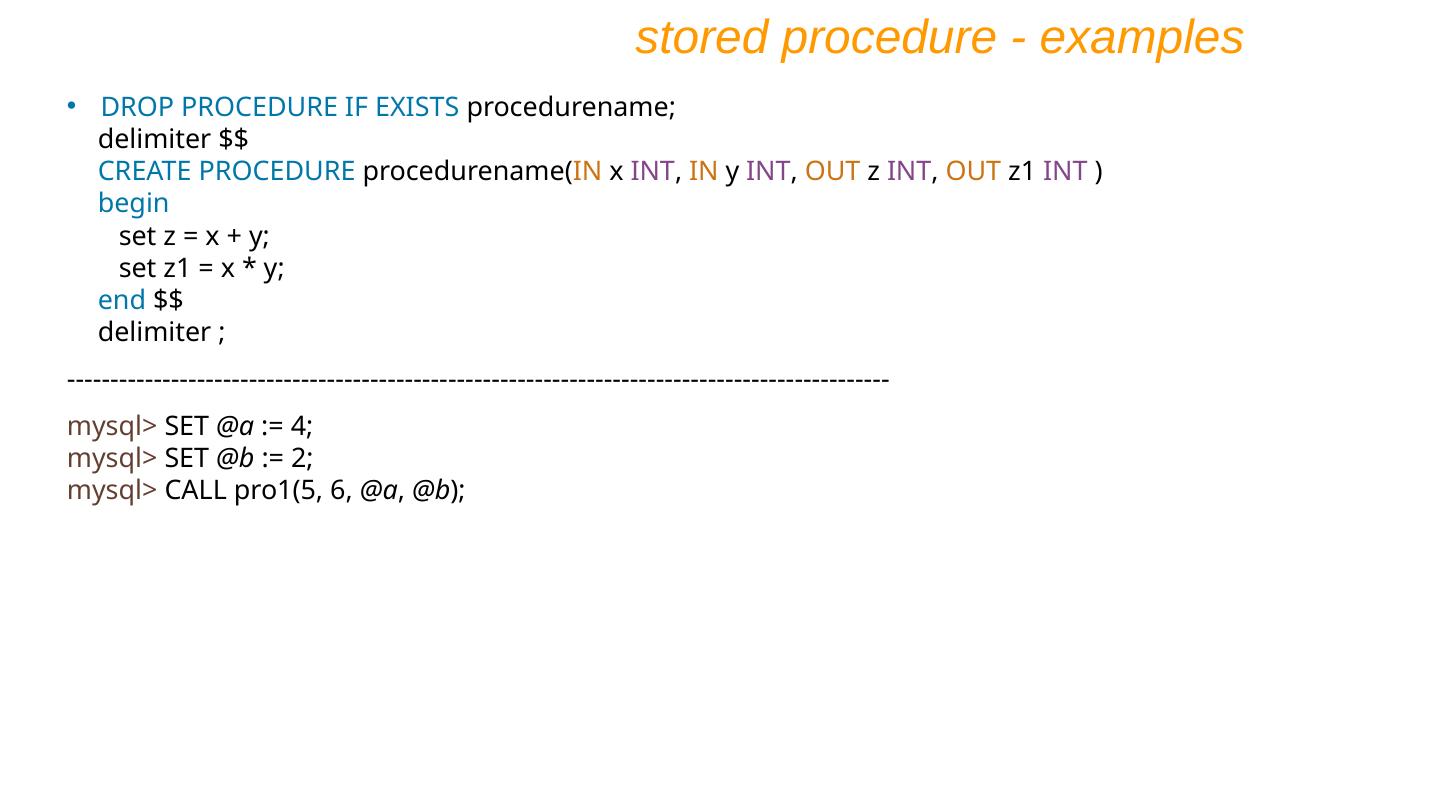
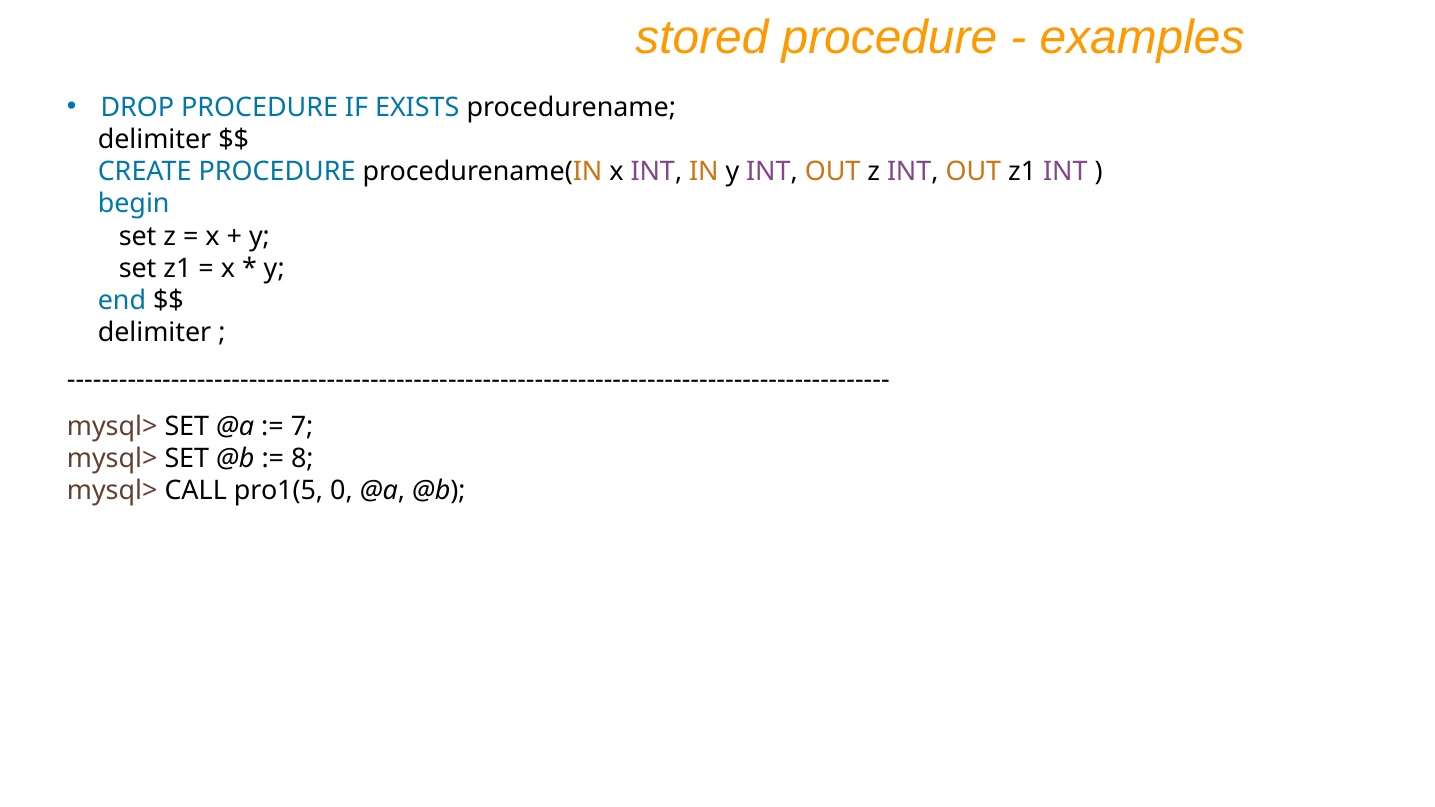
4: 4 -> 7 (302, 426)
2: 2 -> 8 (302, 459)
6: 6 -> 0 (341, 491)
